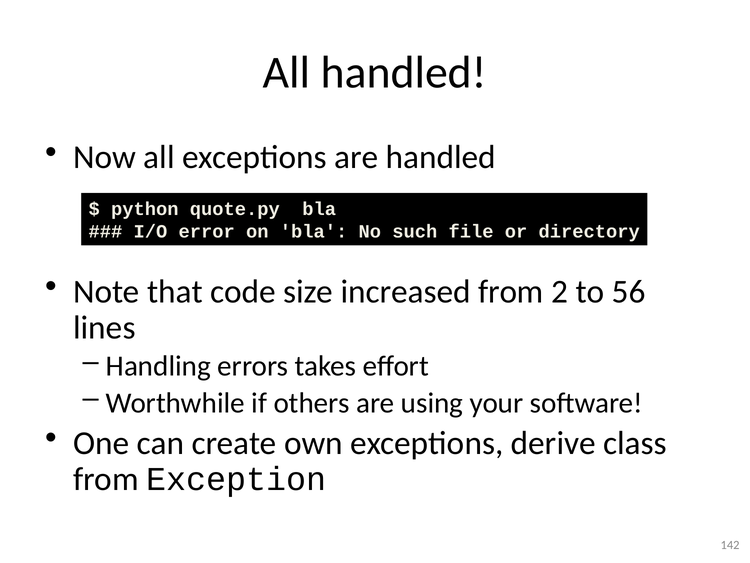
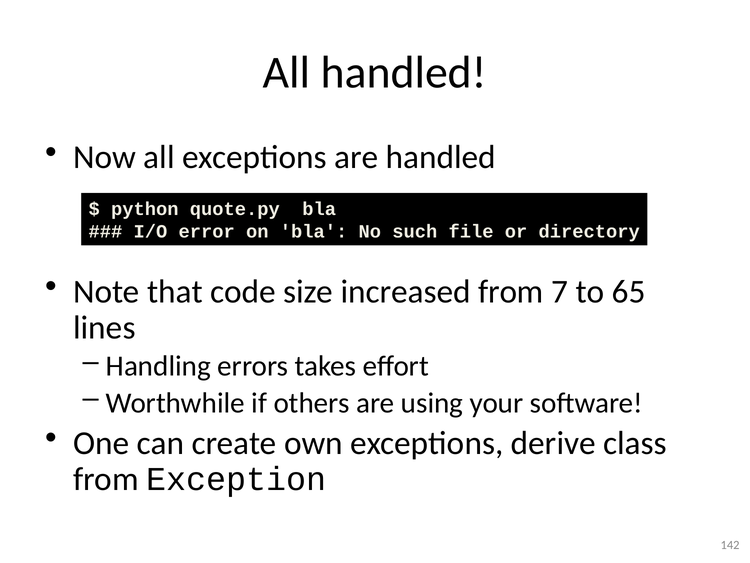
2: 2 -> 7 (560, 291)
56: 56 -> 65 (629, 291)
